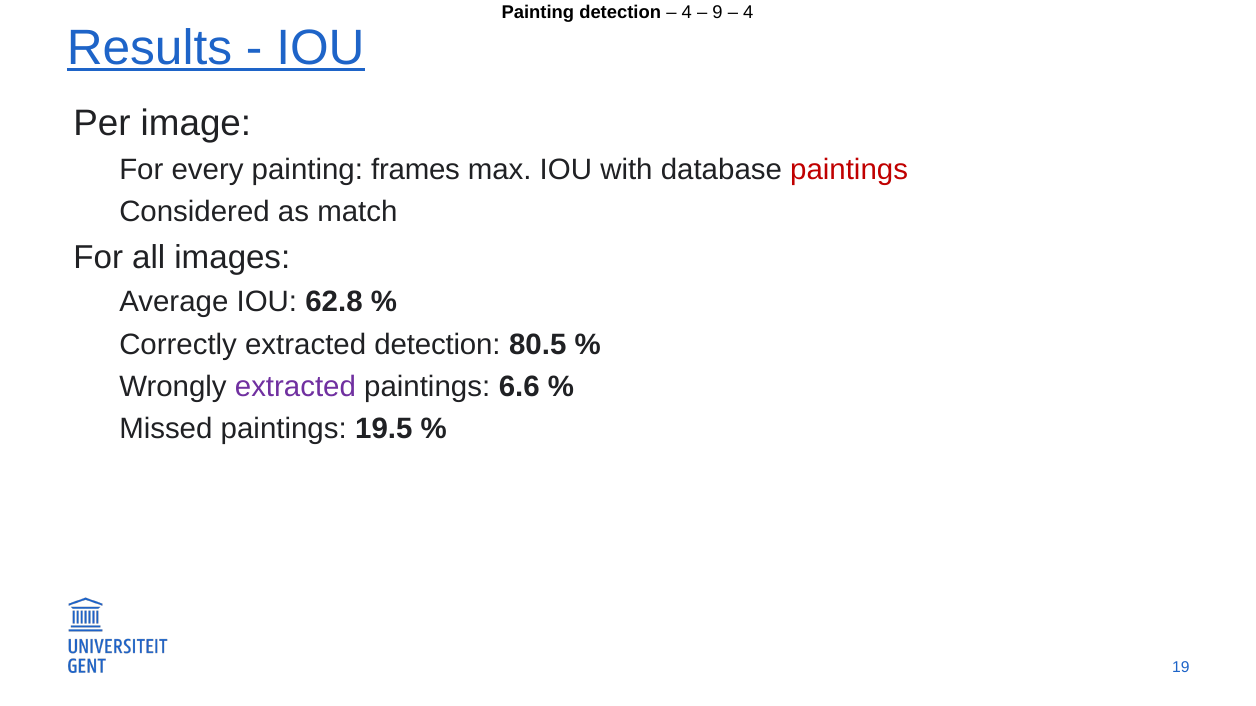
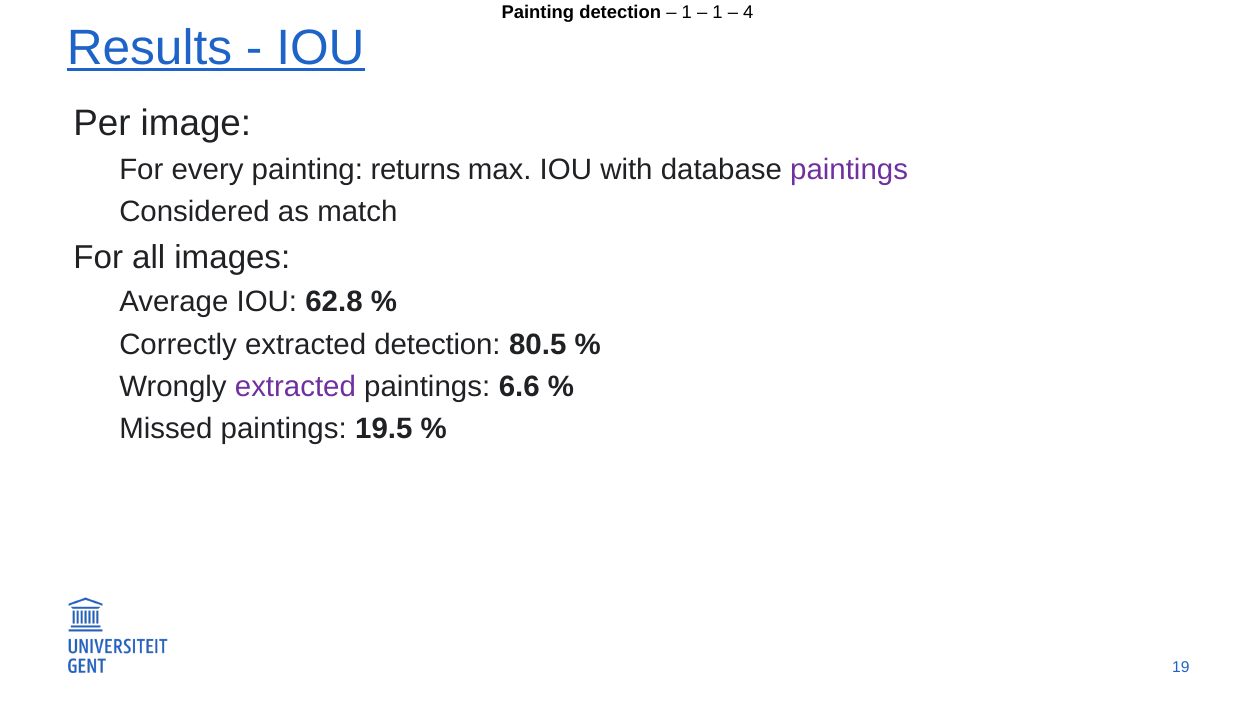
4: 4 -> 1 (687, 13)
9: 9 -> 1 (718, 13)
frames: frames -> returns (416, 170)
paintings colour: red -> purple (849, 170)
